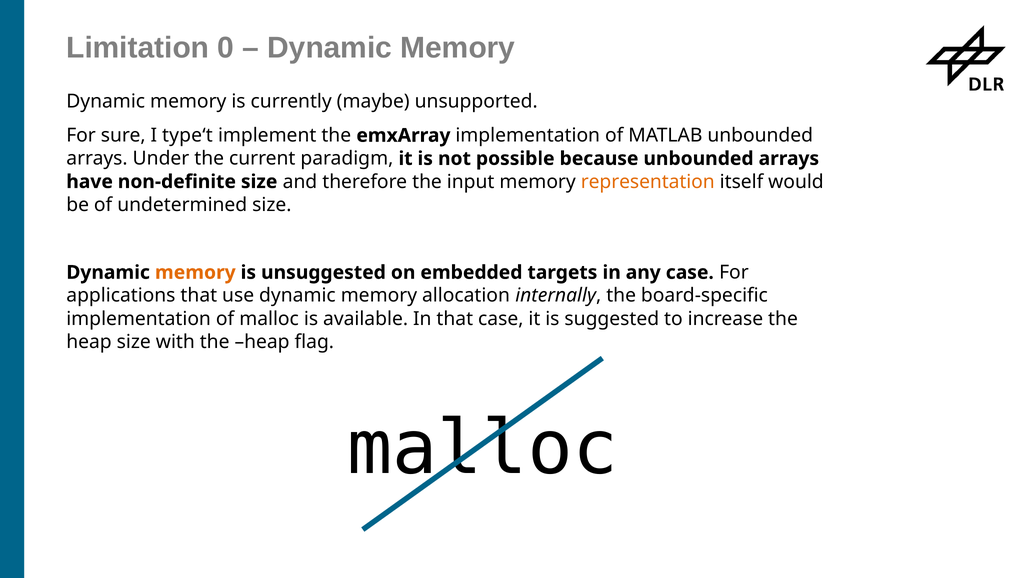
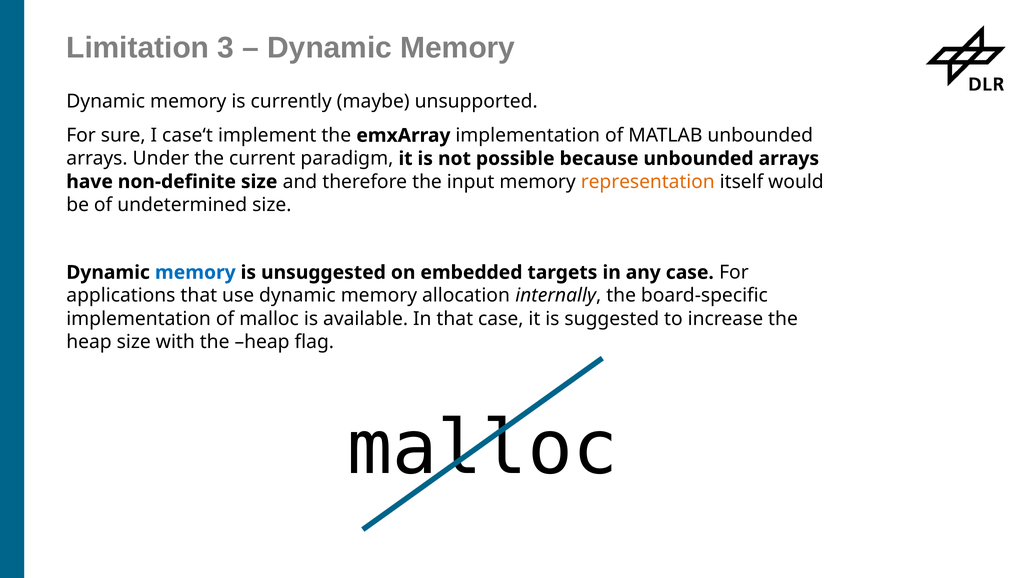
0: 0 -> 3 (226, 48)
type‘t: type‘t -> case‘t (187, 136)
memory colour: orange -> blue (195, 273)
